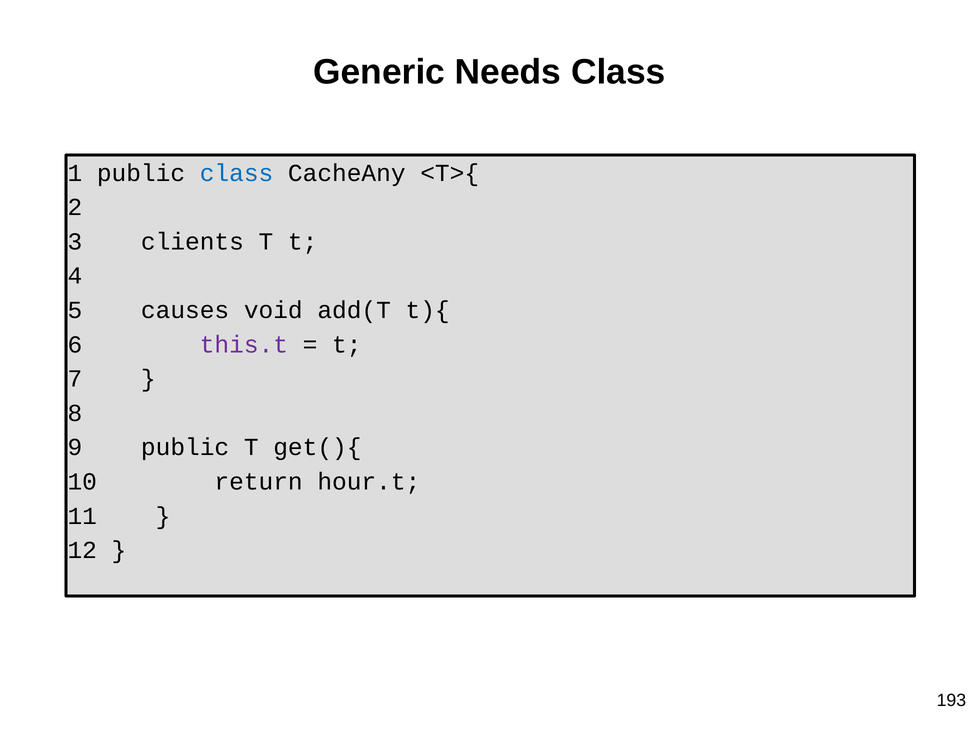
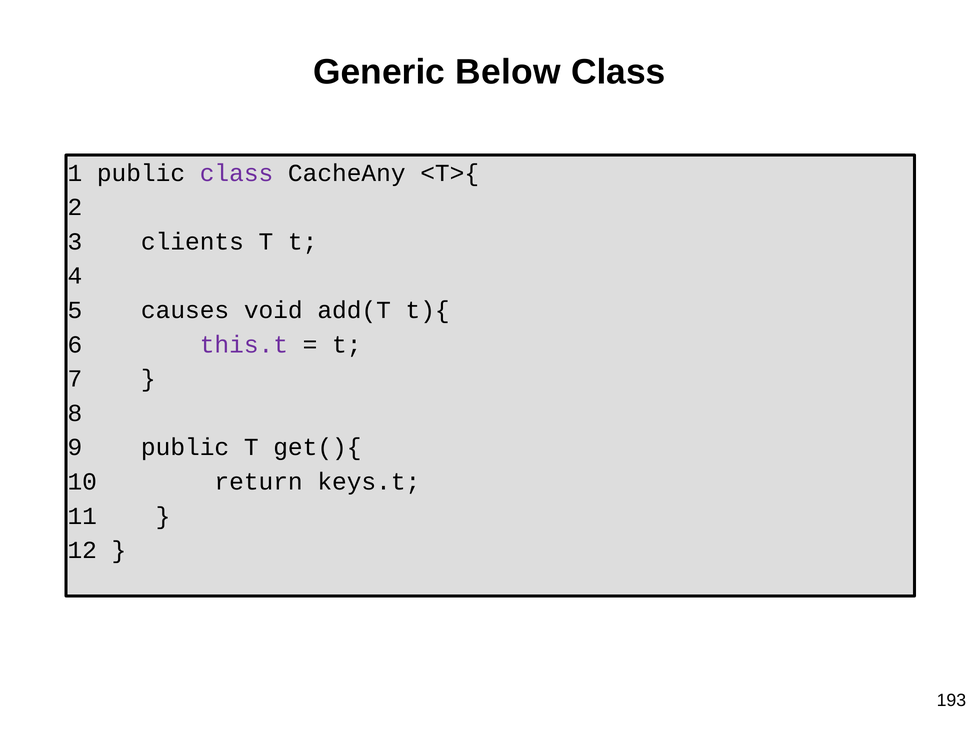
Needs: Needs -> Below (508, 72)
class colour: blue -> purple (237, 173)
hour.t: hour.t -> keys.t (369, 482)
